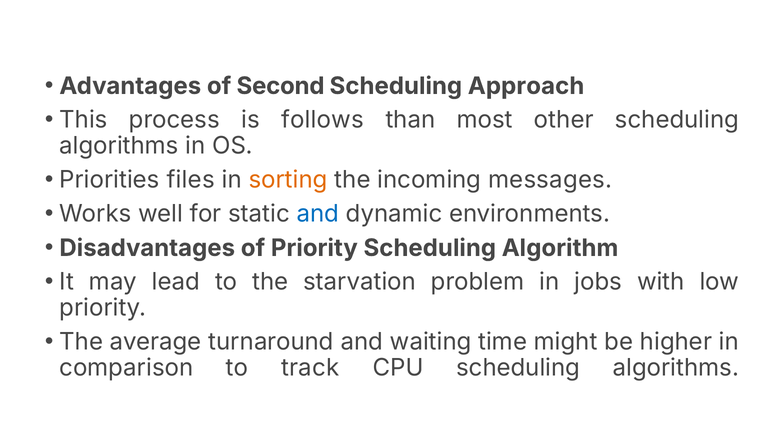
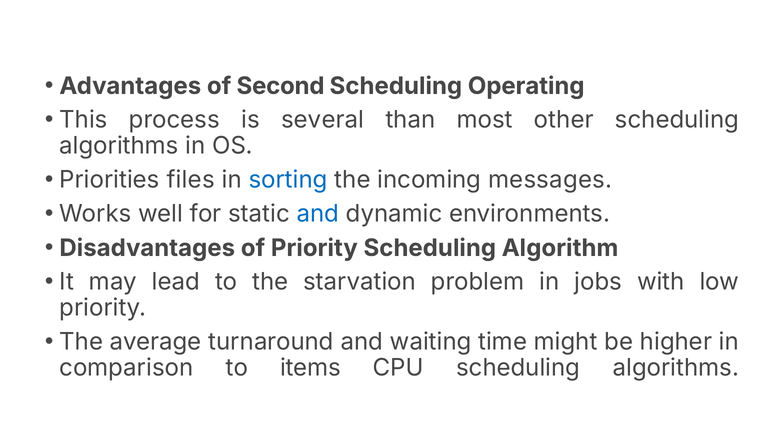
Approach: Approach -> Operating (526, 86)
follows: follows -> several (323, 120)
sorting colour: orange -> blue (288, 180)
track: track -> items (310, 368)
